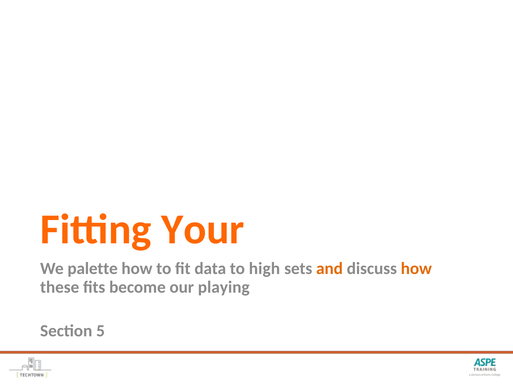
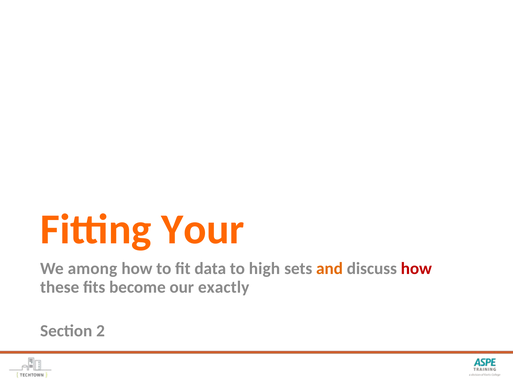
palette: palette -> among (92, 269)
how colour: orange -> red (416, 269)
playing: playing -> exactly (224, 288)
5: 5 -> 2 (101, 331)
